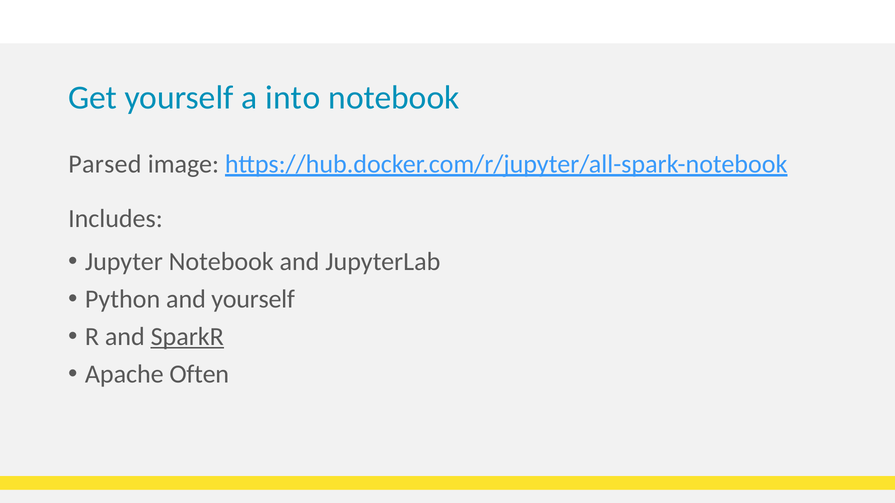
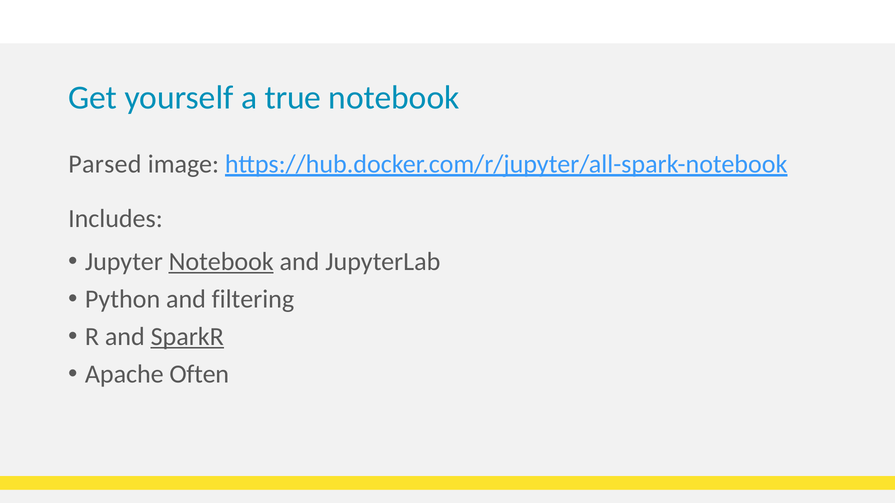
into: into -> true (293, 98)
Notebook underline: none -> present (221, 262)
and yourself: yourself -> filtering (253, 299)
